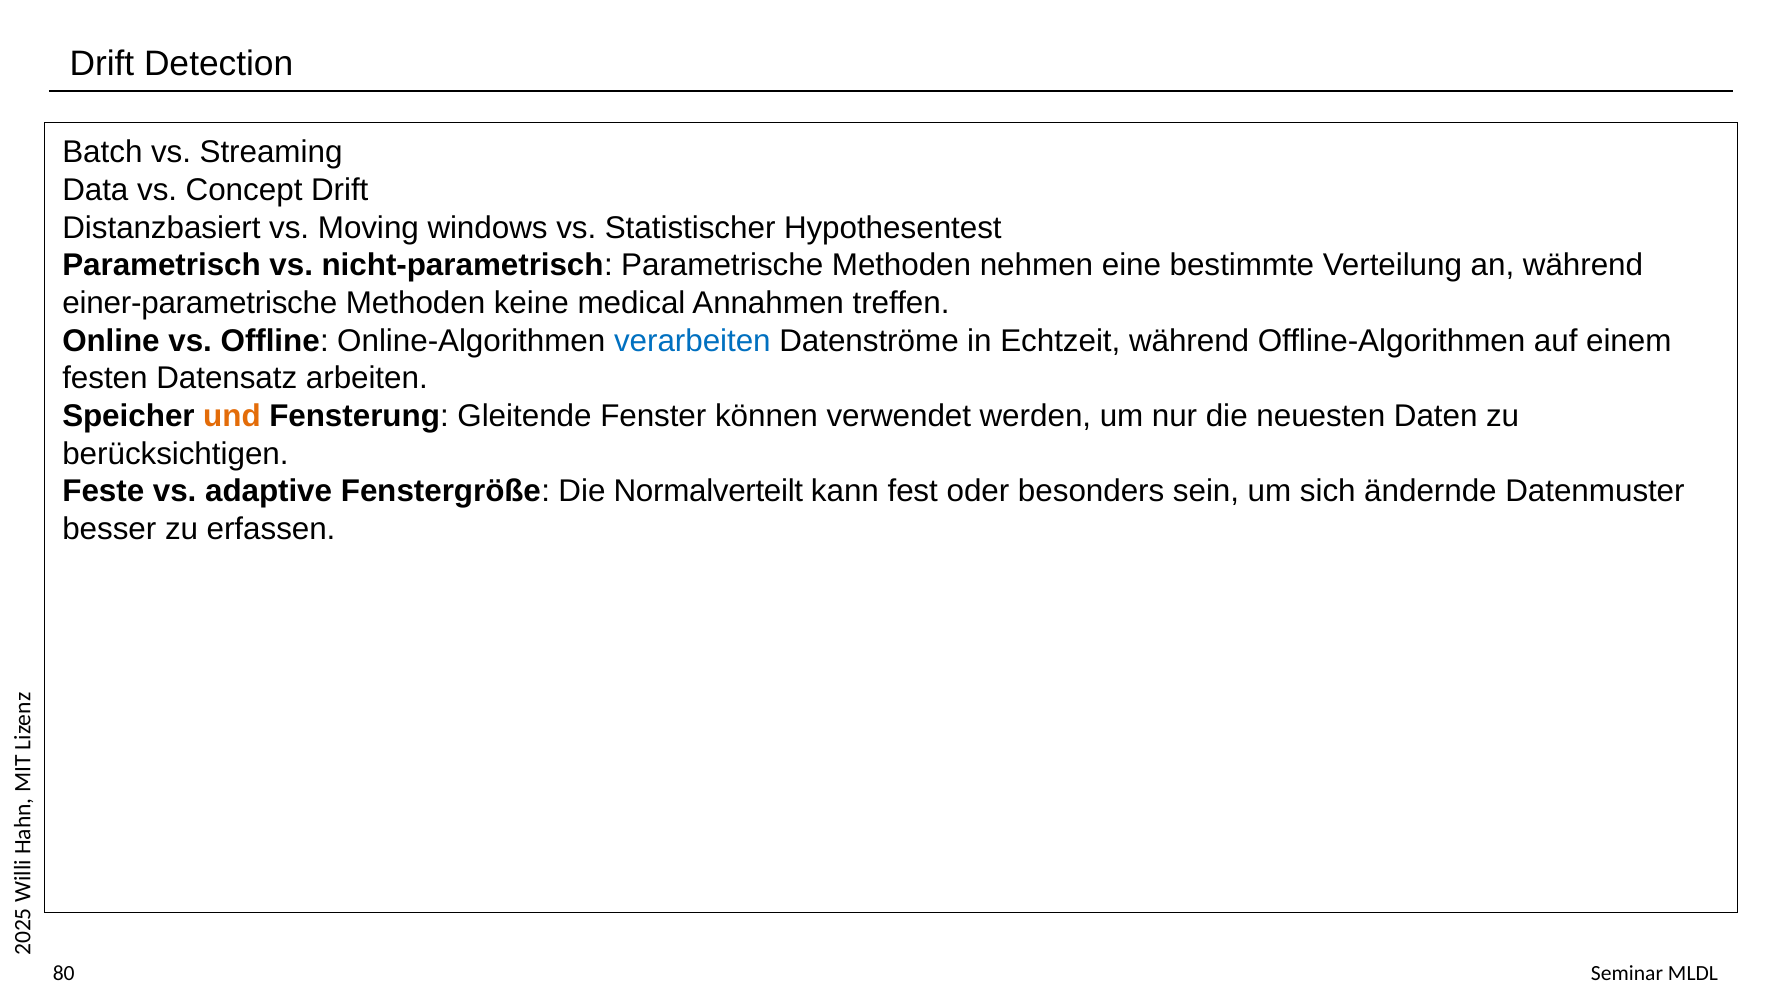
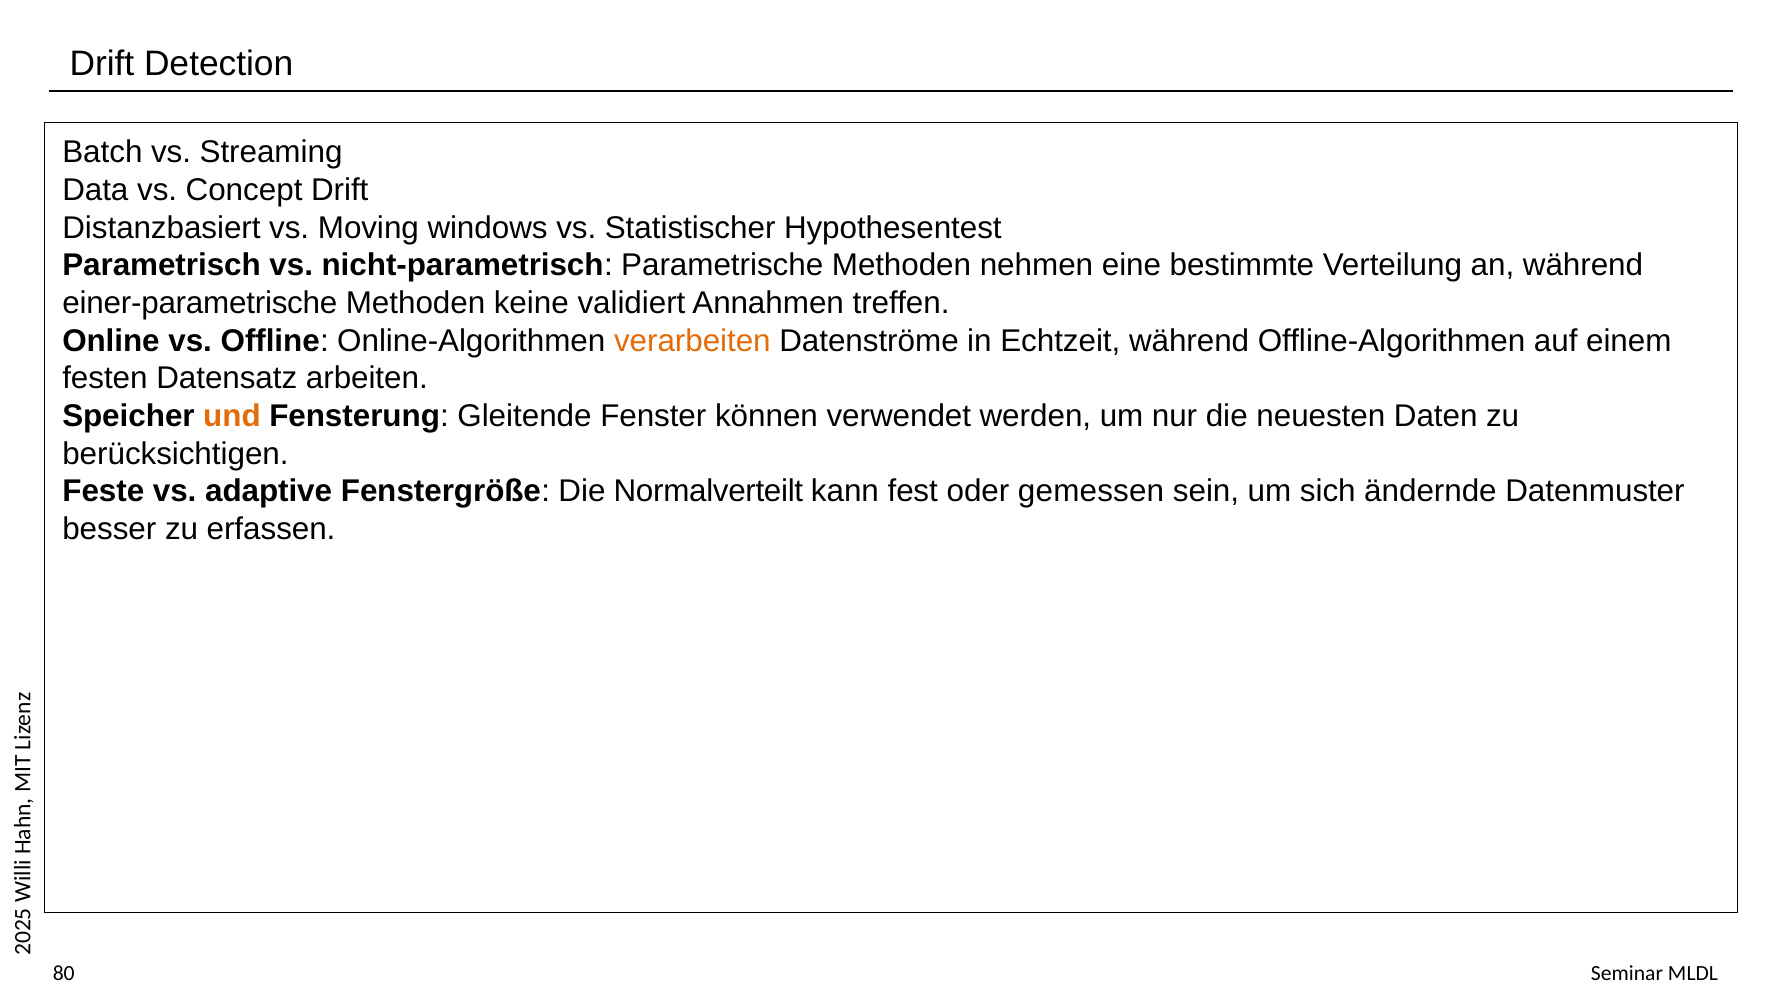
medical: medical -> validiert (631, 303)
verarbeiten colour: blue -> orange (692, 341)
besonders: besonders -> gemessen (1091, 492)
